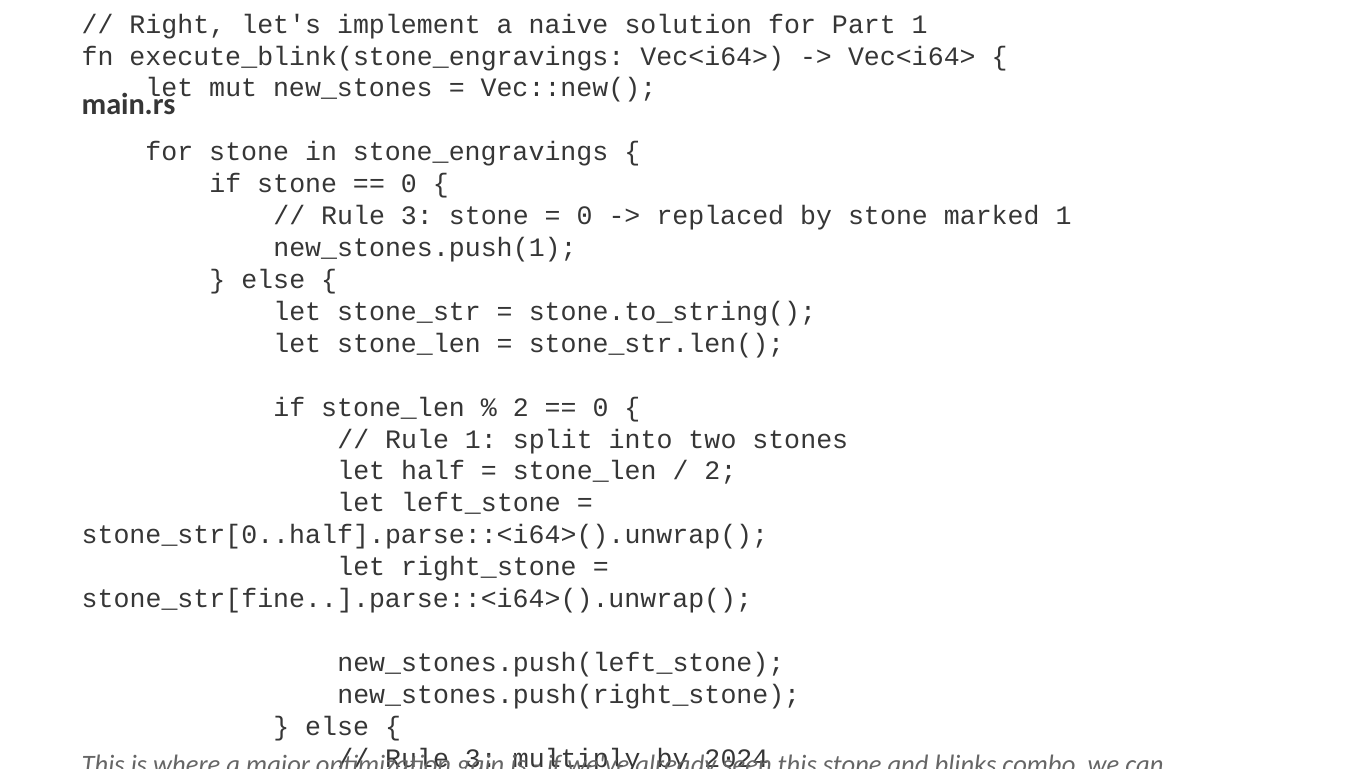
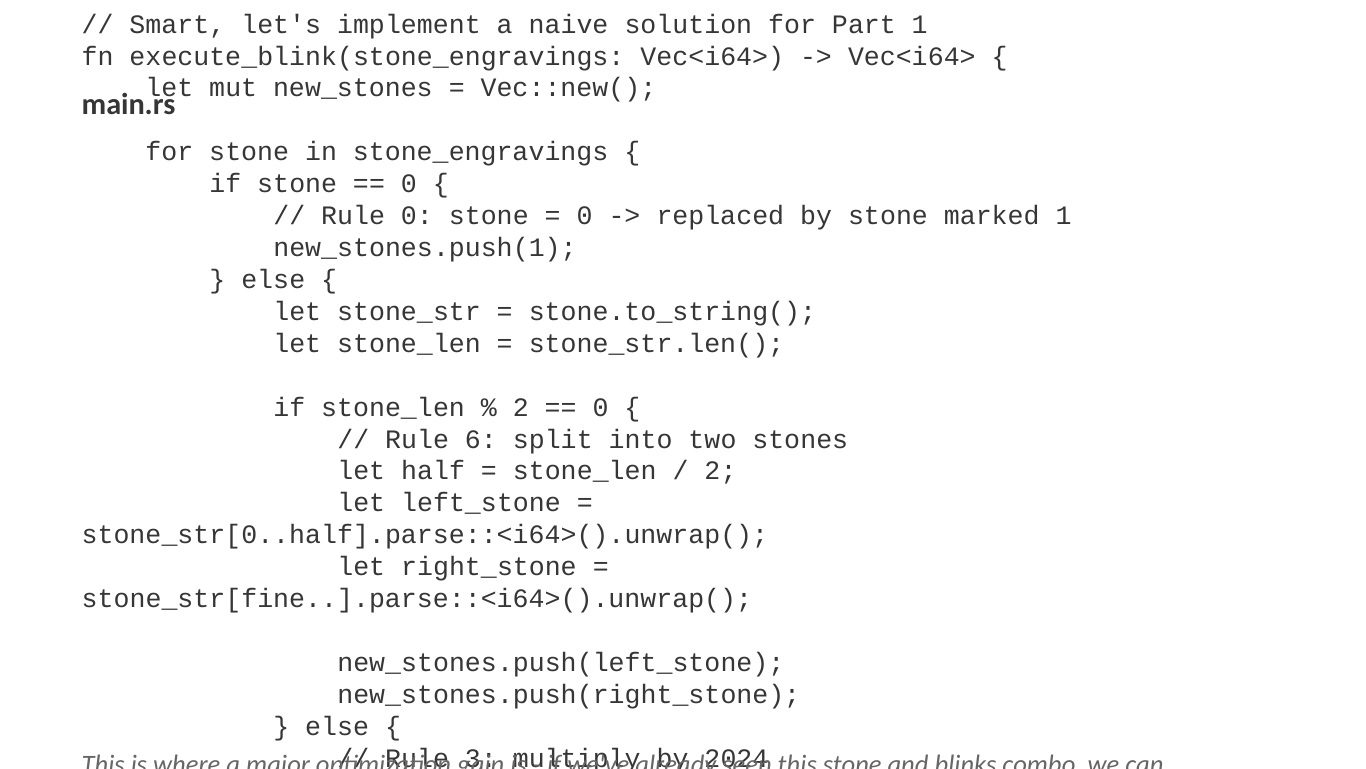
Right: Right -> Smart (177, 24)
3: 3 -> 0 (417, 216)
Rule 1: 1 -> 6 (481, 439)
